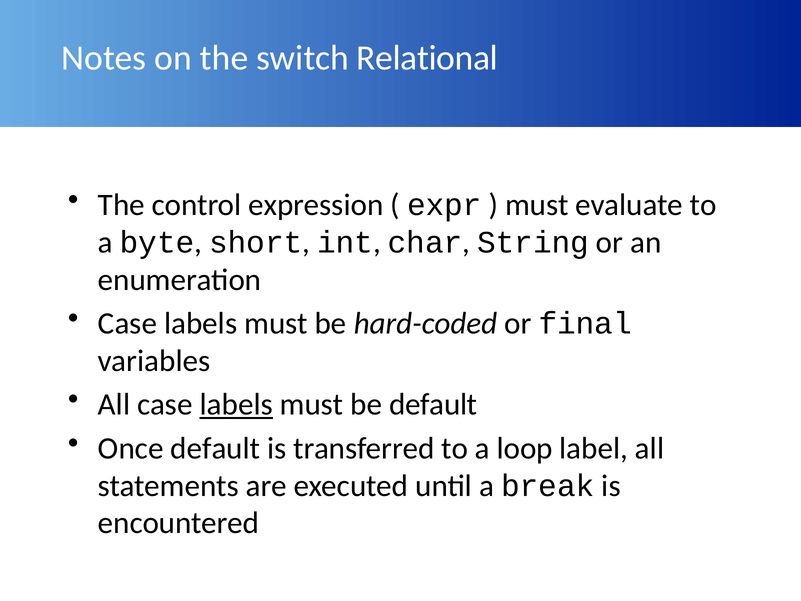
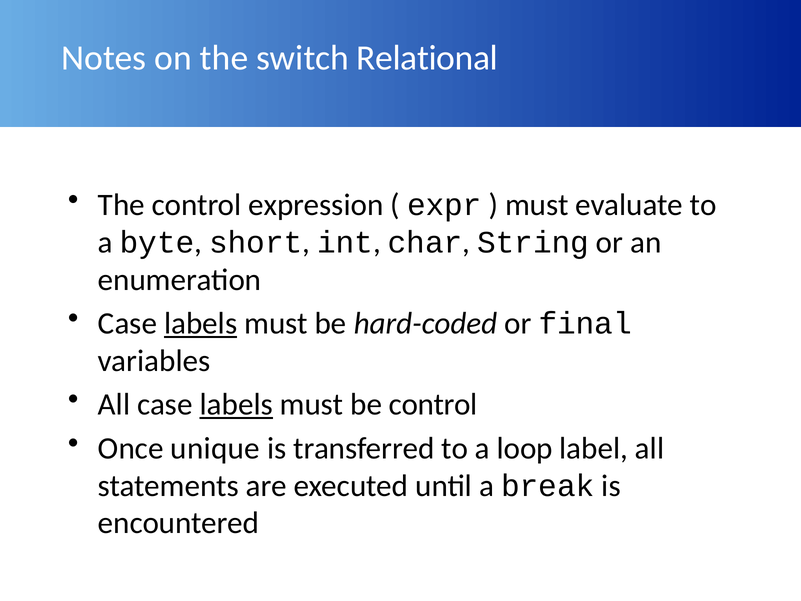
labels underline: none -> present (201, 323)
be default: default -> control (433, 405)
Once default: default -> unique (215, 448)
